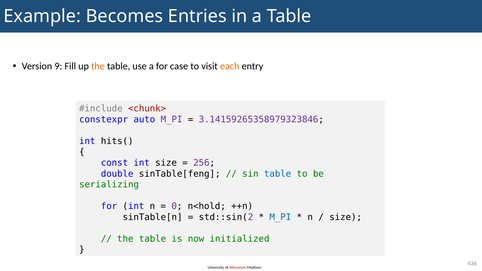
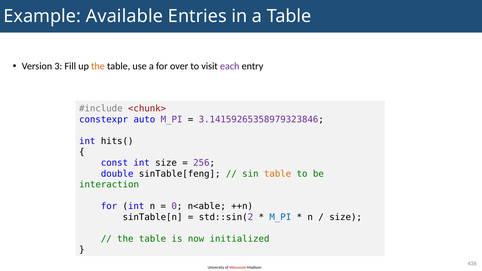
Becomes: Becomes -> Available (124, 16)
9: 9 -> 3 (58, 66)
case: case -> over (179, 66)
each colour: orange -> purple (230, 66)
table colour: blue -> orange (278, 174)
serializing: serializing -> interaction (109, 185)
n<hold: n<hold -> n<able (207, 206)
